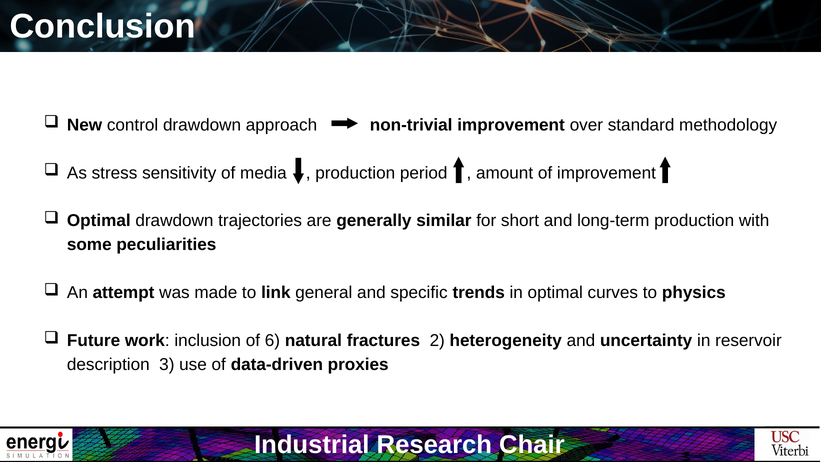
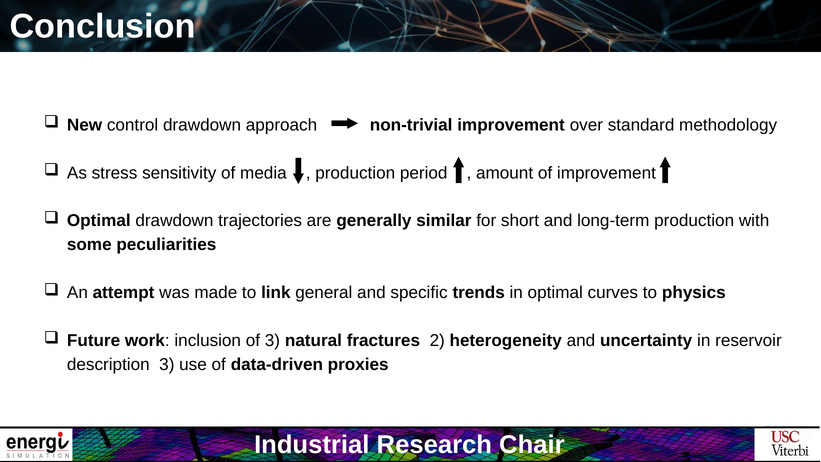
of 6: 6 -> 3 (272, 341)
